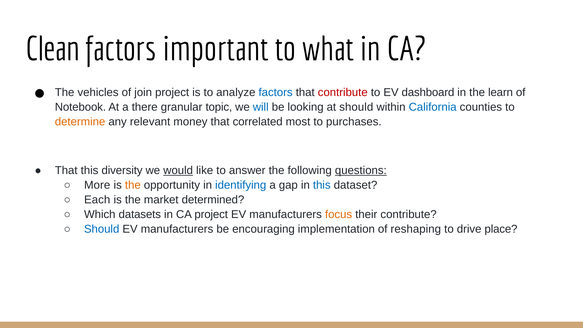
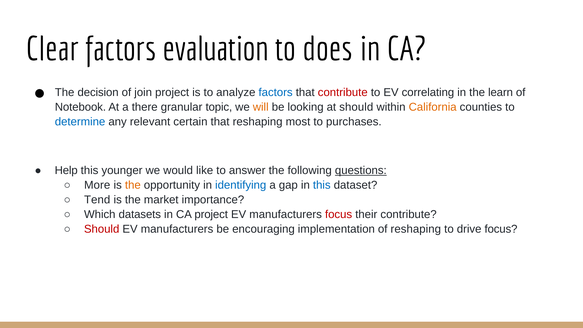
Clean: Clean -> Clear (52, 49)
important: important -> evaluation (216, 49)
what: what -> does (328, 49)
vehicles: vehicles -> decision (98, 92)
dashboard: dashboard -> correlating (428, 92)
will colour: blue -> orange (261, 107)
California colour: blue -> orange (433, 107)
determine colour: orange -> blue (80, 122)
money: money -> certain (190, 122)
that correlated: correlated -> reshaping (258, 122)
That: That -> Help (66, 170)
diversity: diversity -> younger (122, 170)
would underline: present -> none (178, 170)
Each: Each -> Tend (97, 200)
determined: determined -> importance (213, 200)
focus colour: orange -> red (339, 214)
Should colour: blue -> red (102, 229)
drive place: place -> focus (501, 229)
